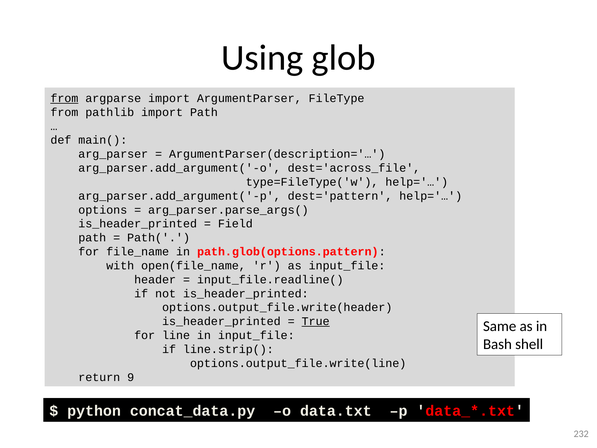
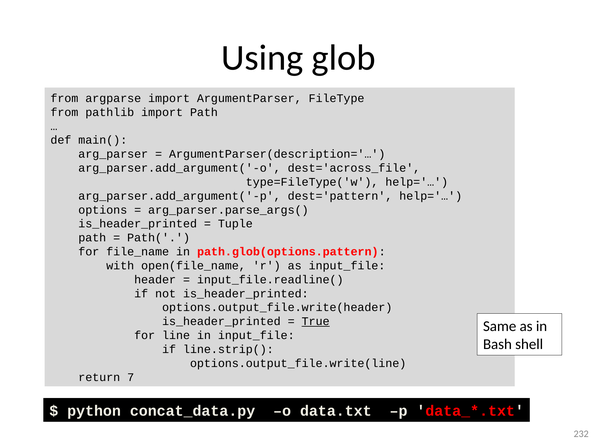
from underline: present -> none (64, 98)
Field: Field -> Tuple (235, 224)
9: 9 -> 7 (131, 377)
